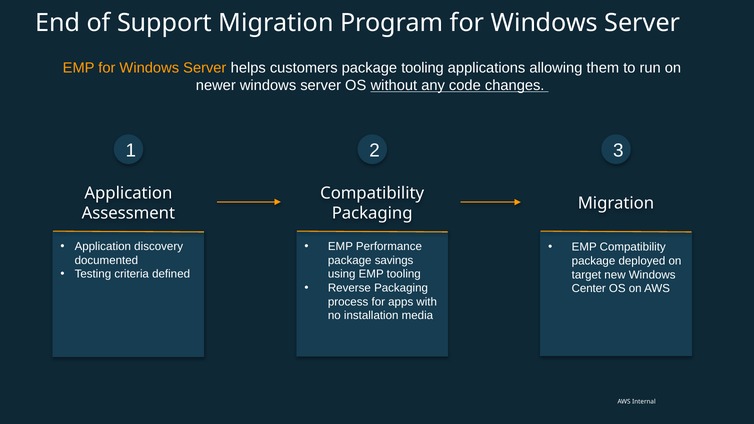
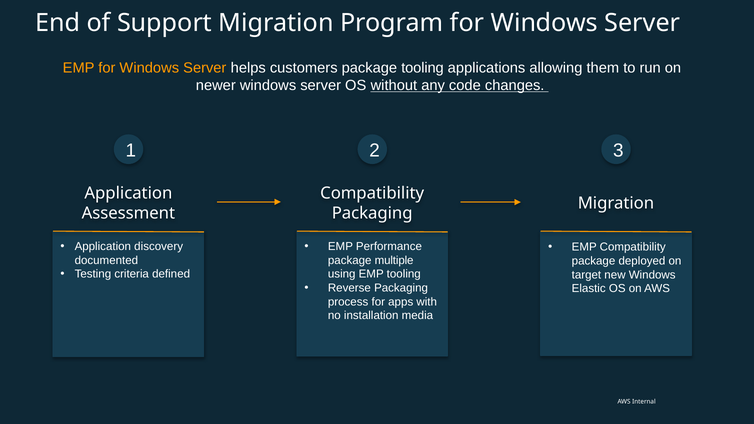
savings: savings -> multiple (394, 260)
Center: Center -> Elastic (589, 289)
